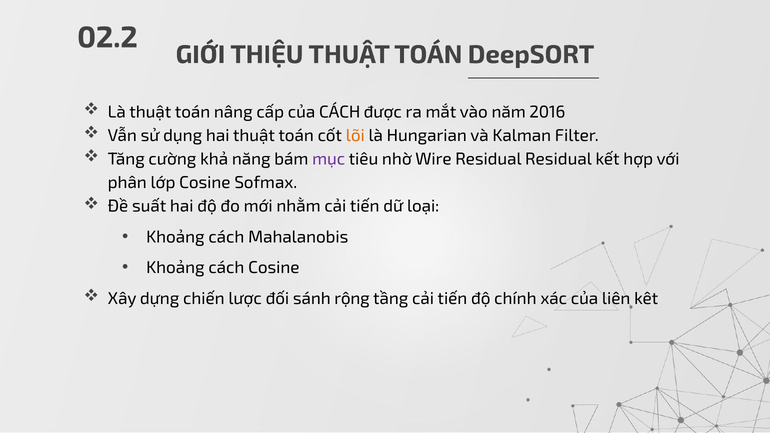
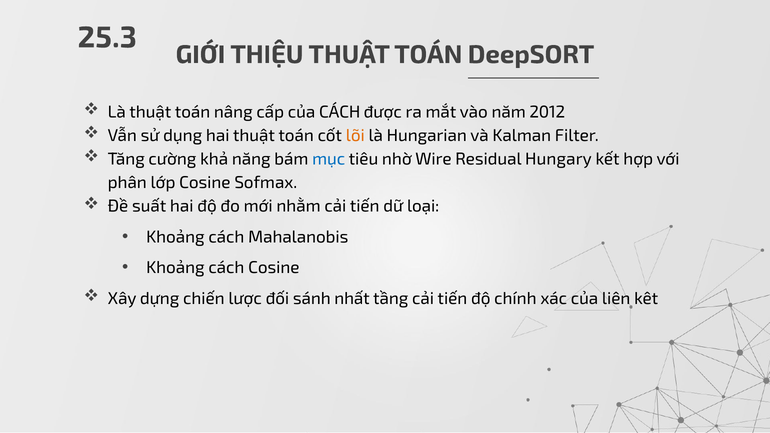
02.2: 02.2 -> 25.3 (107, 37)
2016: 2016 -> 2012 (547, 112)
mục colour: purple -> blue (329, 159)
Residual Residual: Residual -> Hungary (558, 159)
rộng: rộng -> nhất (352, 299)
